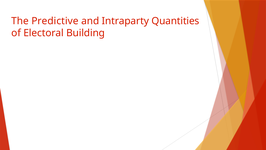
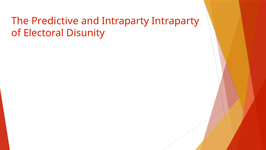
Intraparty Quantities: Quantities -> Intraparty (175, 21)
Building: Building -> Disunity (86, 33)
